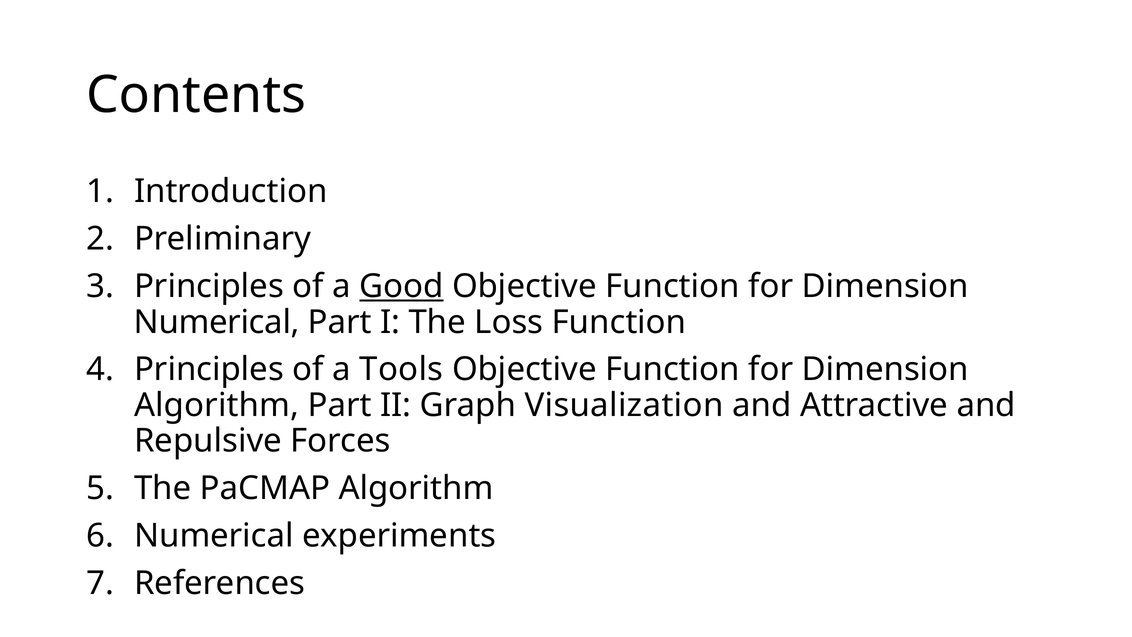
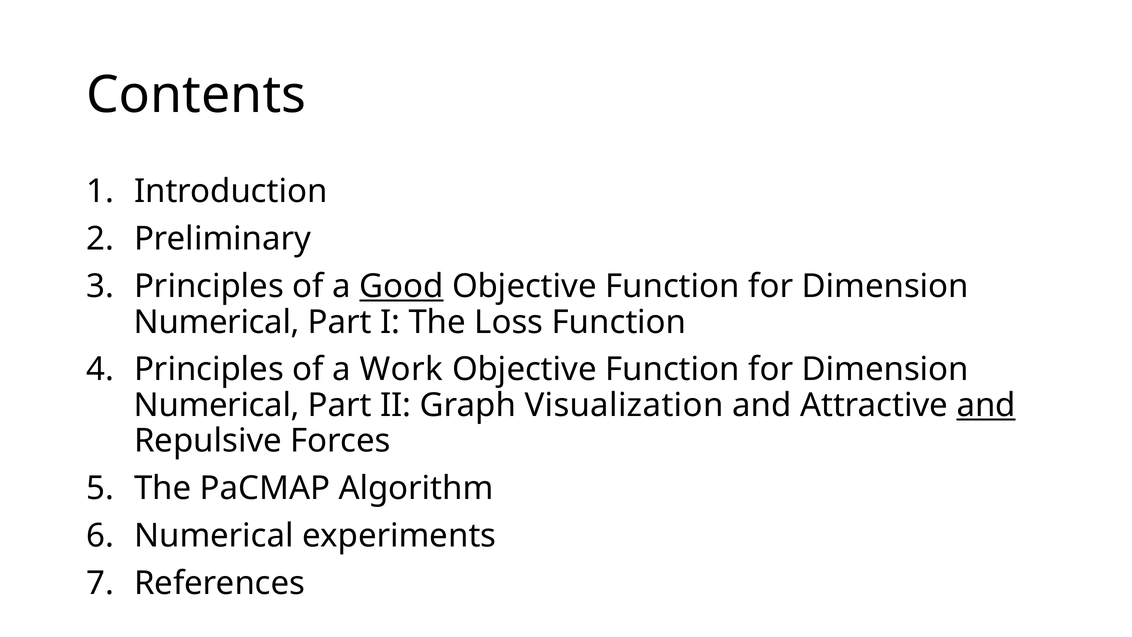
Tools: Tools -> Work (401, 369)
Algorithm: Algorithm -> Numerical (217, 405)
and underline: none -> present (986, 405)
